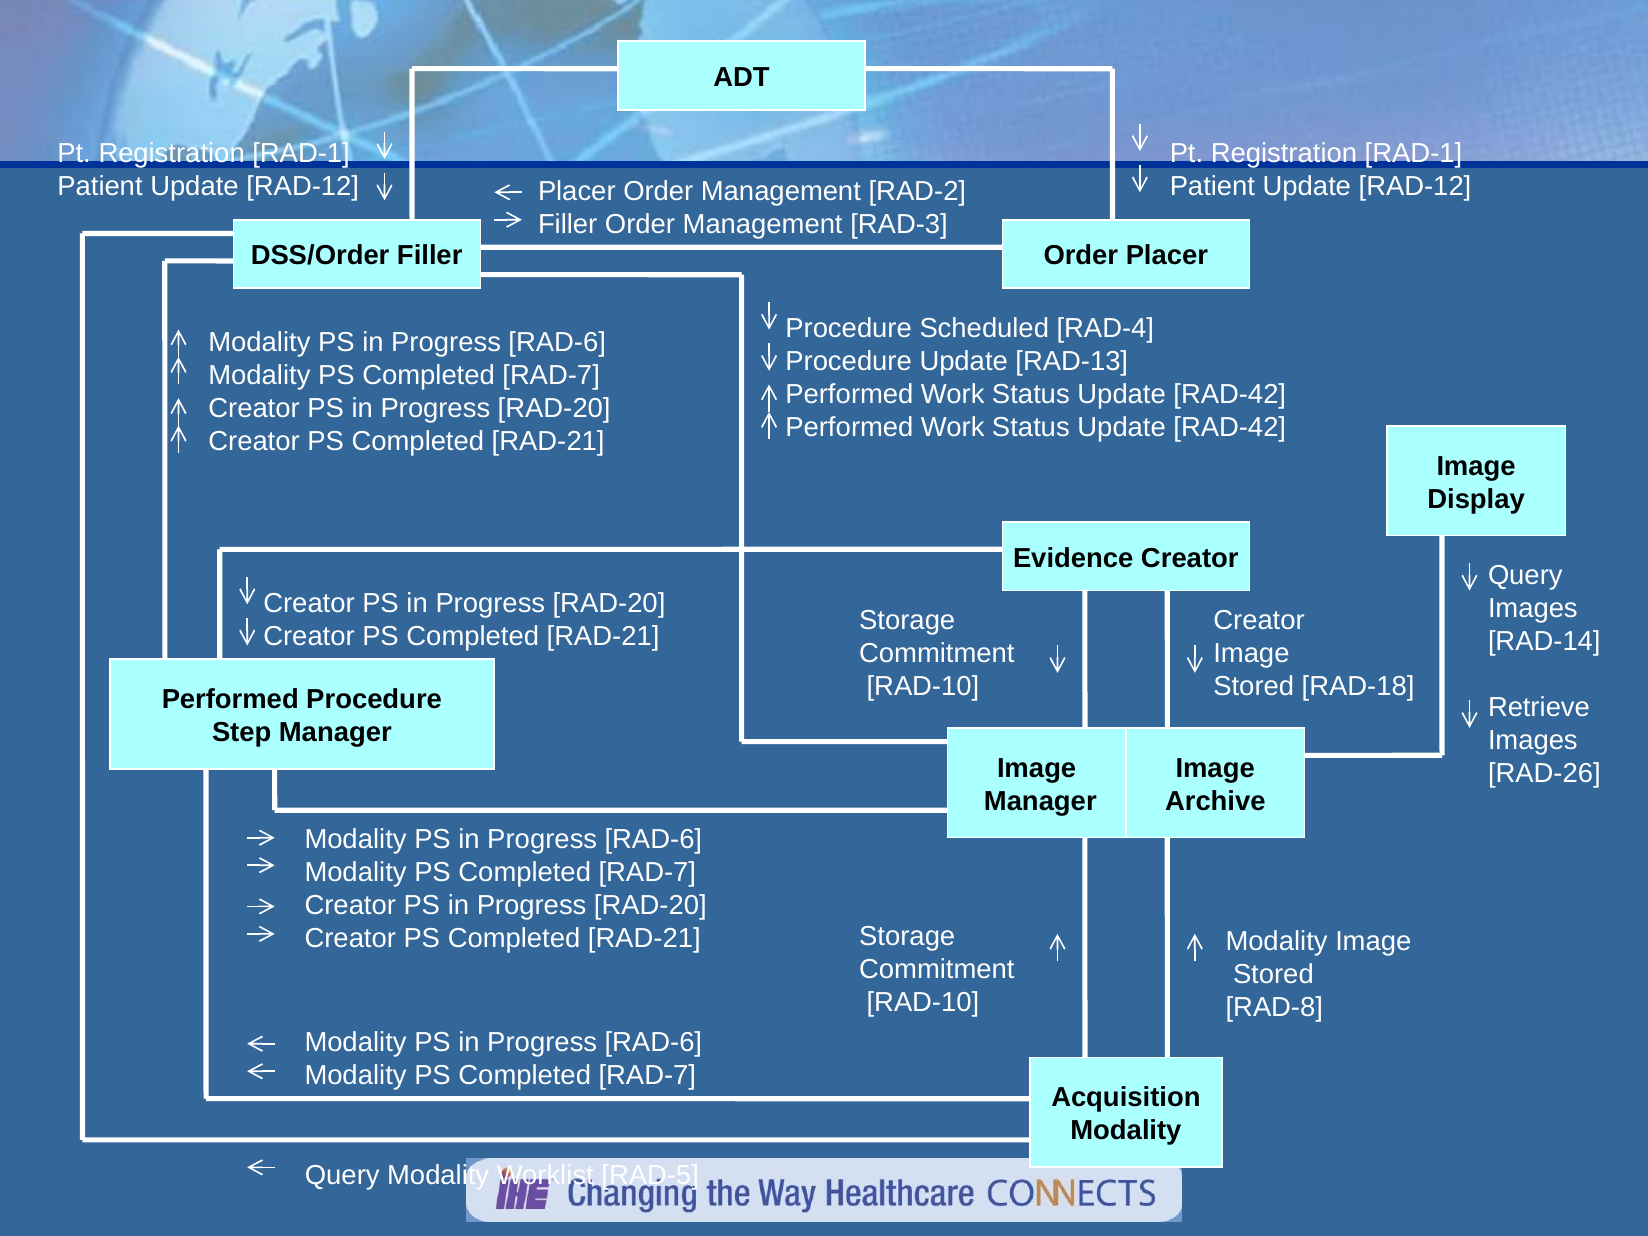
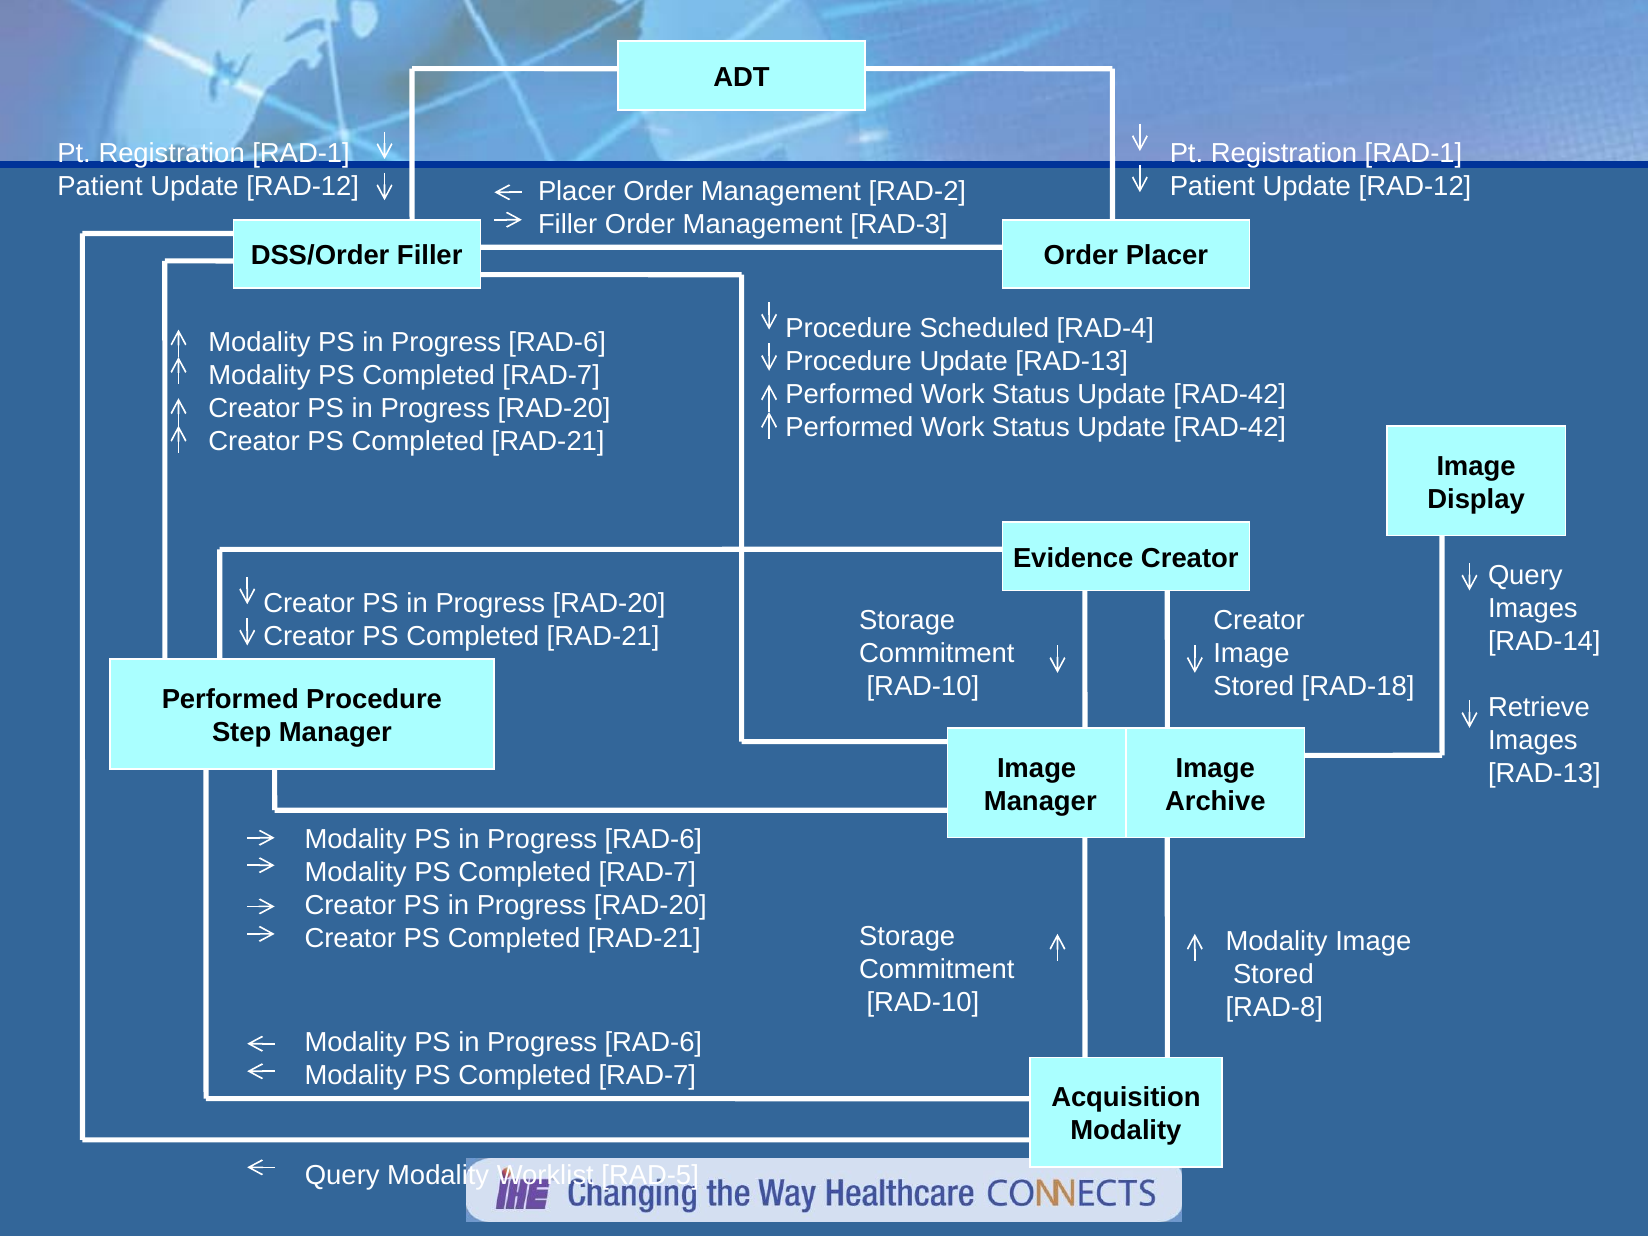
RAD-26: RAD-26 -> RAD-13 (1544, 774)
